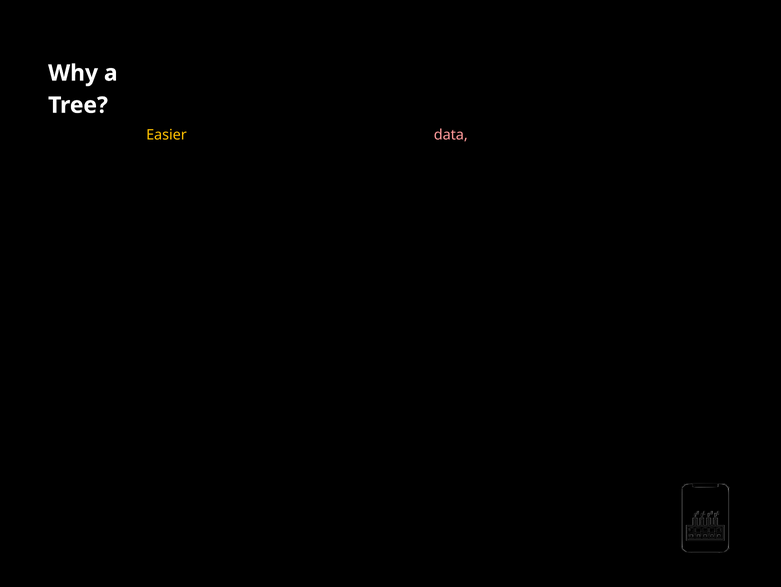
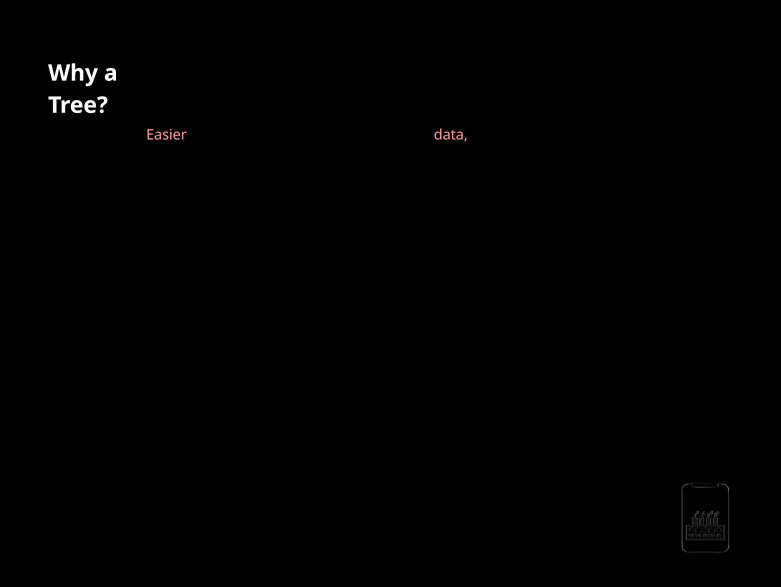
Easier colour: yellow -> pink (166, 135)
